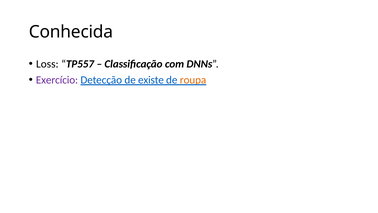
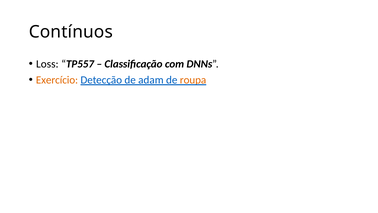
Conhecida: Conhecida -> Contínuos (71, 32)
Exercício colour: purple -> orange (57, 80)
existe: existe -> adam (151, 80)
